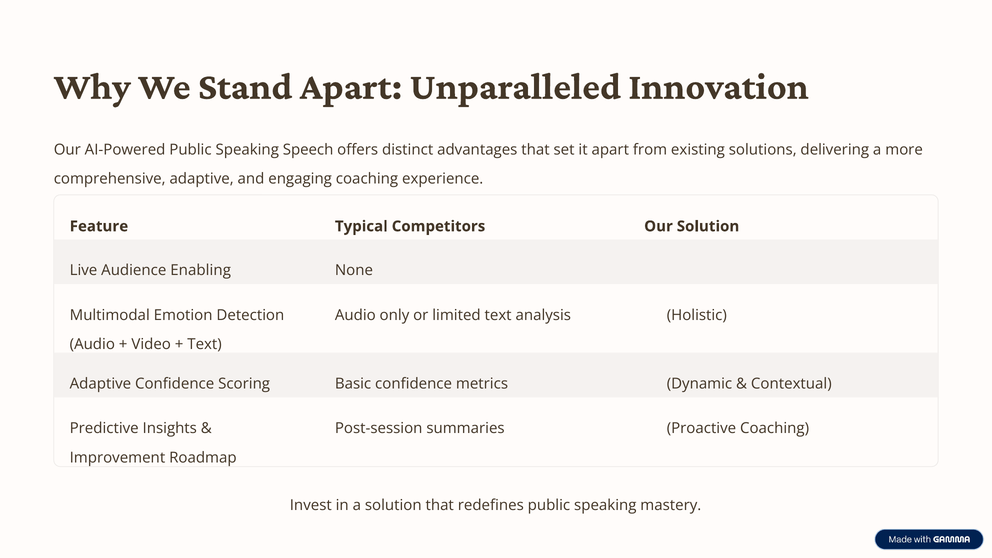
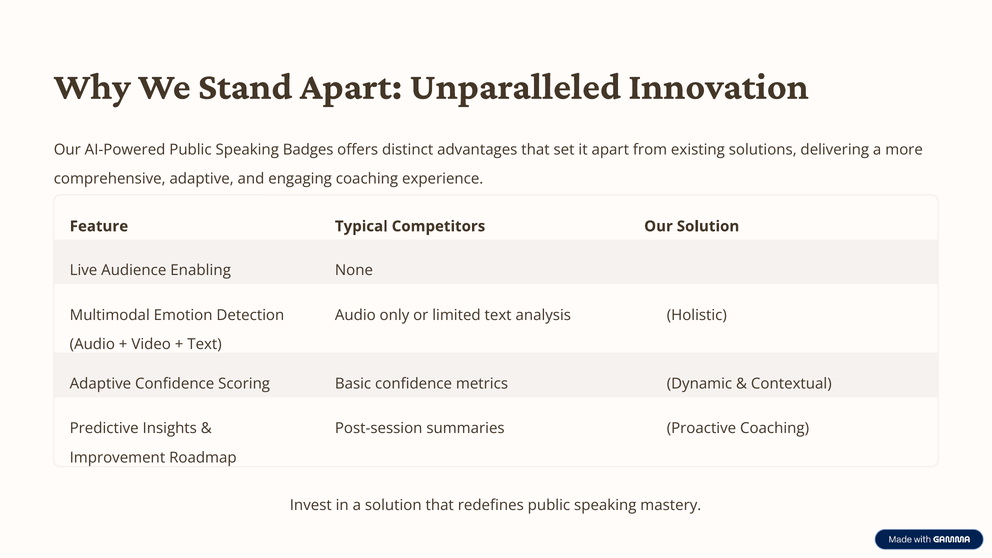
Speech: Speech -> Badges (308, 150)
